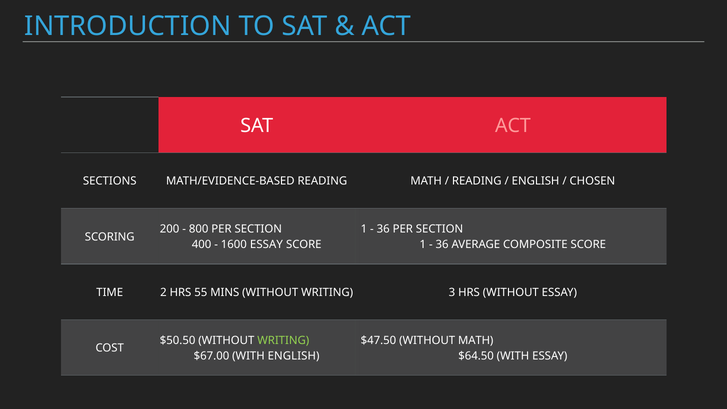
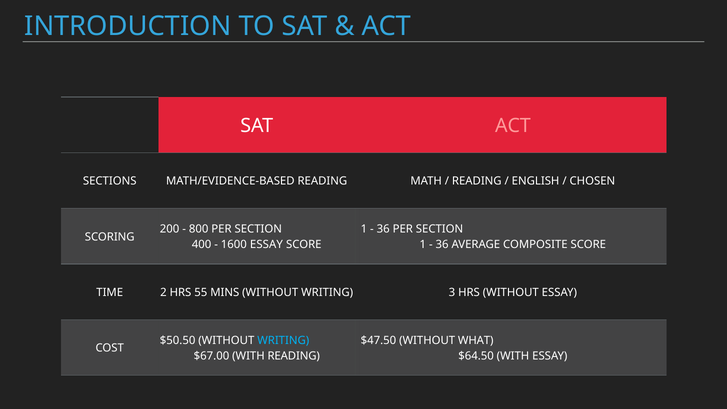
WRITING colour: light green -> light blue (283, 340)
WITHOUT MATH: MATH -> WHAT (476, 340)
WITH ENGLISH: ENGLISH -> READING (294, 356)
